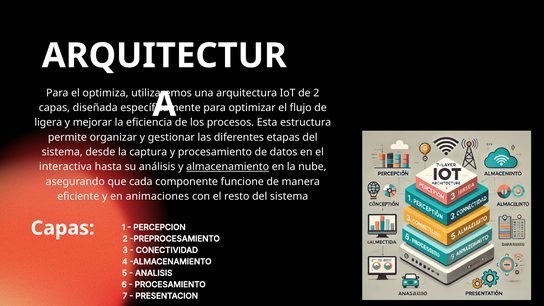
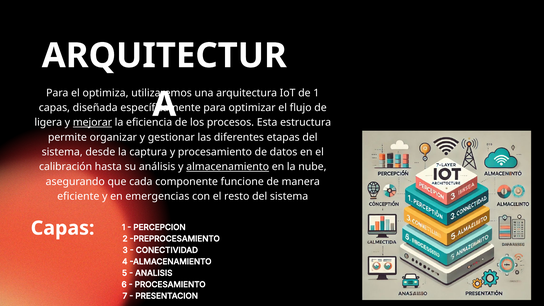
de 2: 2 -> 1 (316, 93)
mejorar underline: none -> present (92, 123)
interactiva: interactiva -> calibración (66, 167)
animaciones: animaciones -> emergencias (157, 196)
